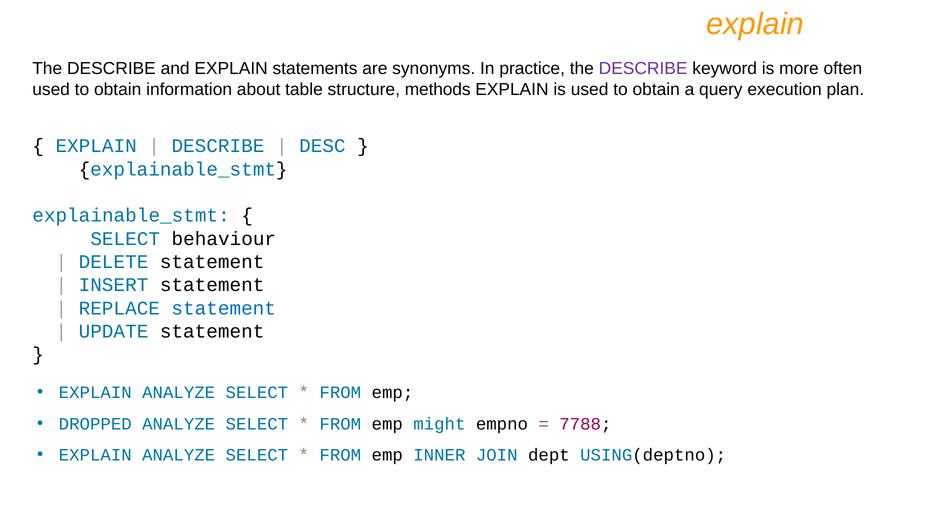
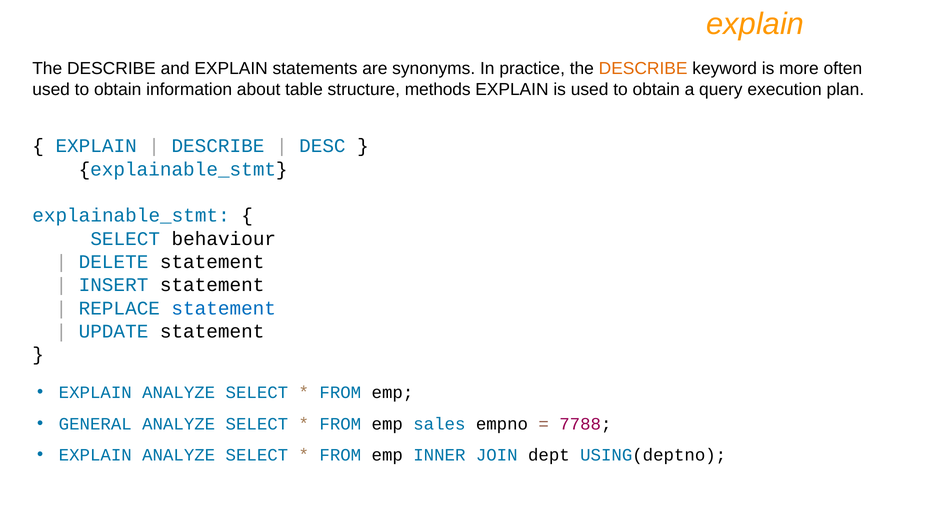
DESCRIBE colour: purple -> orange (643, 68)
DROPPED: DROPPED -> GENERAL (95, 424)
might: might -> sales (439, 424)
